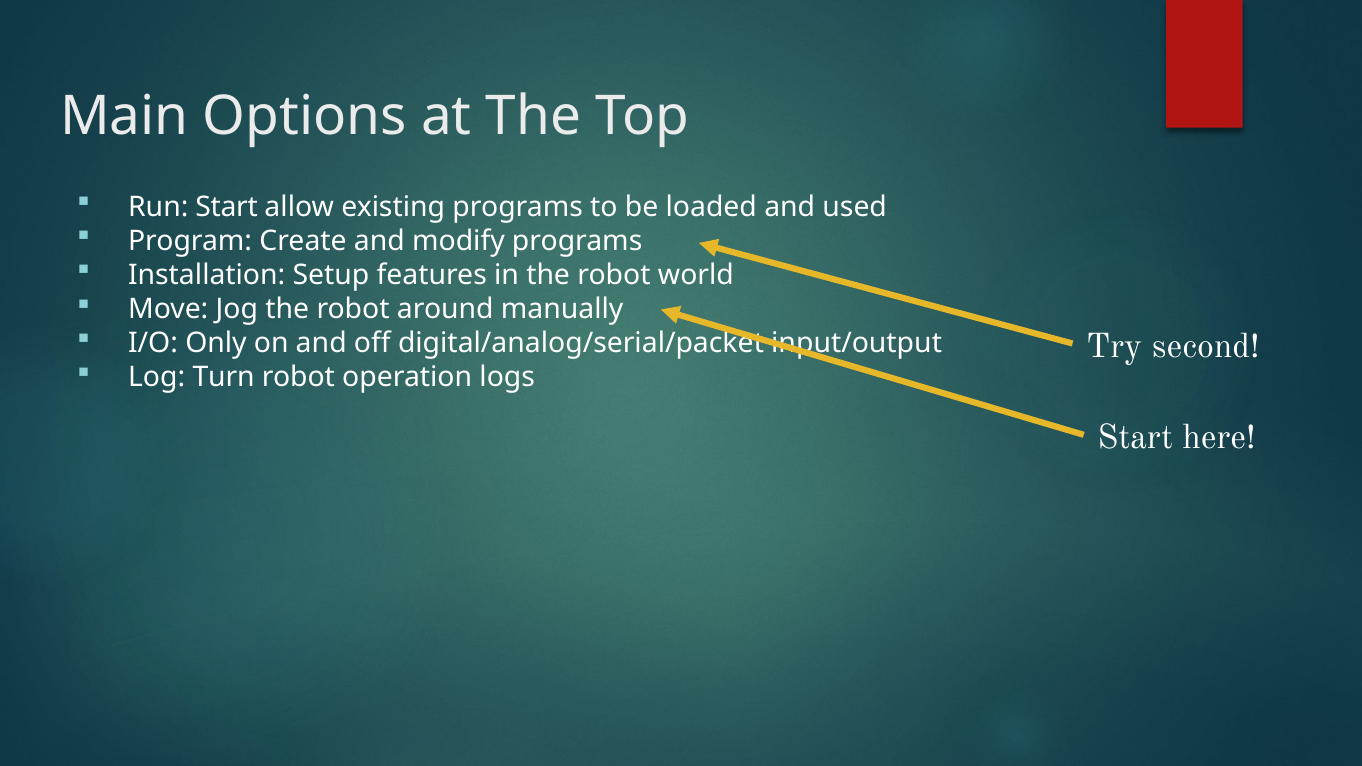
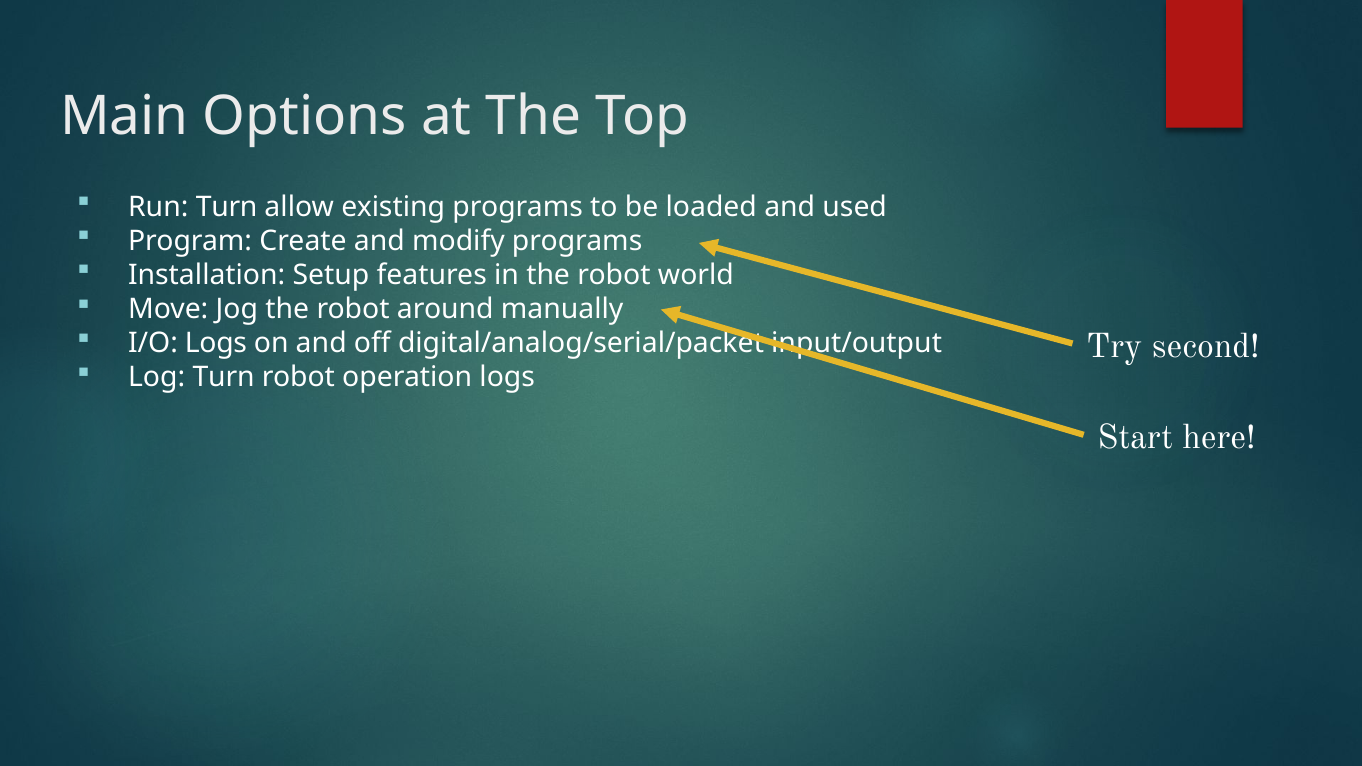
Run Start: Start -> Turn (227, 207)
I/O Only: Only -> Logs (216, 343)
